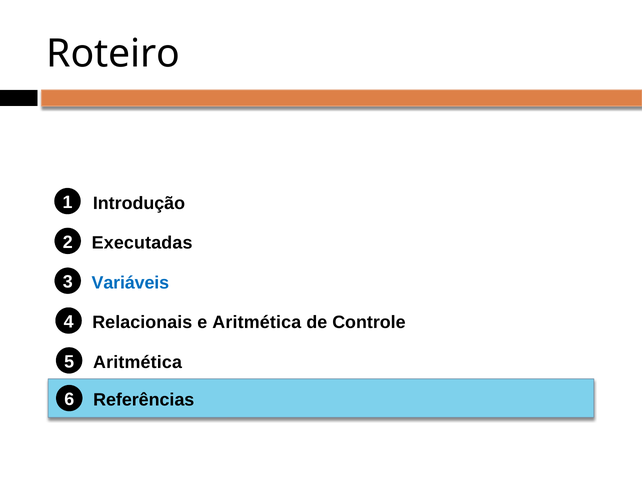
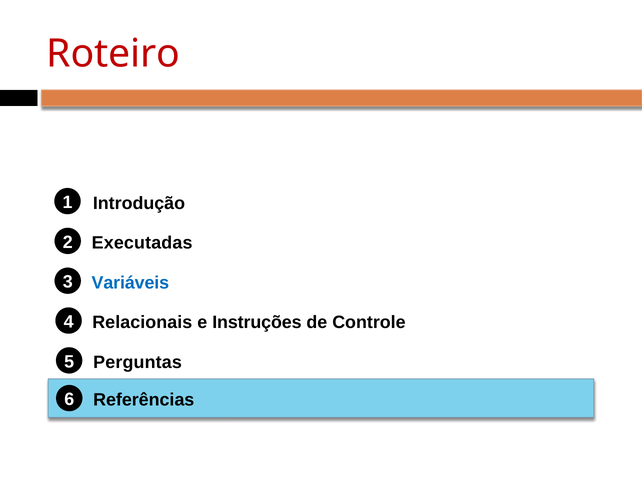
Roteiro colour: black -> red (113, 54)
e Aritmética: Aritmética -> Instruções (257, 322)
5 Aritmética: Aritmética -> Perguntas (138, 362)
